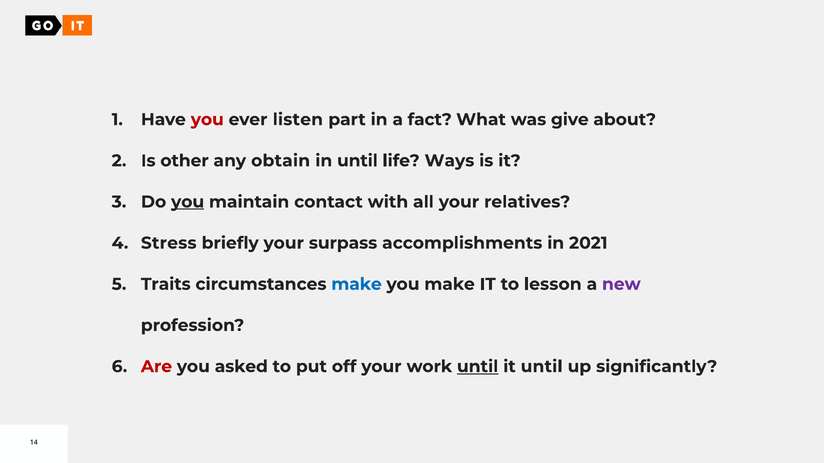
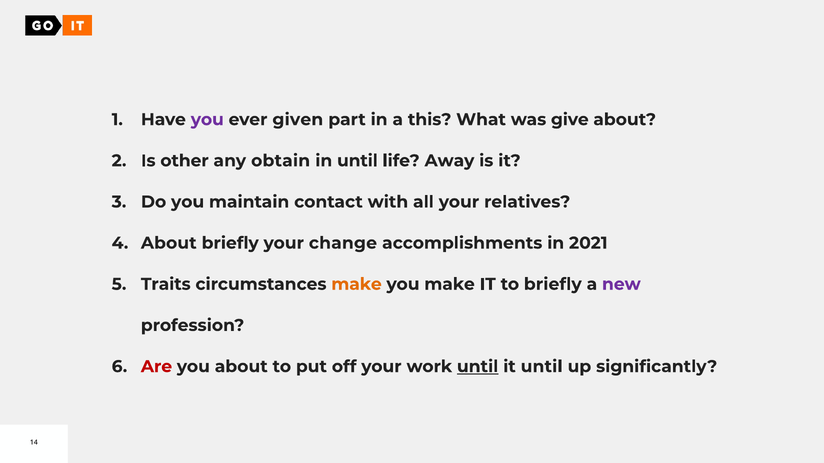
you colour: red -> purple (207, 120)
listen: listen -> given (298, 120)
fact: fact -> this (430, 120)
Ways: Ways -> Away (449, 161)
you underline: present -> none (188, 202)
Stress: Stress -> About (169, 243)
surpass: surpass -> change (343, 243)
make colour: blue -> orange (357, 284)
to lesson: lesson -> briefly (553, 284)
you asked: asked -> about (241, 367)
